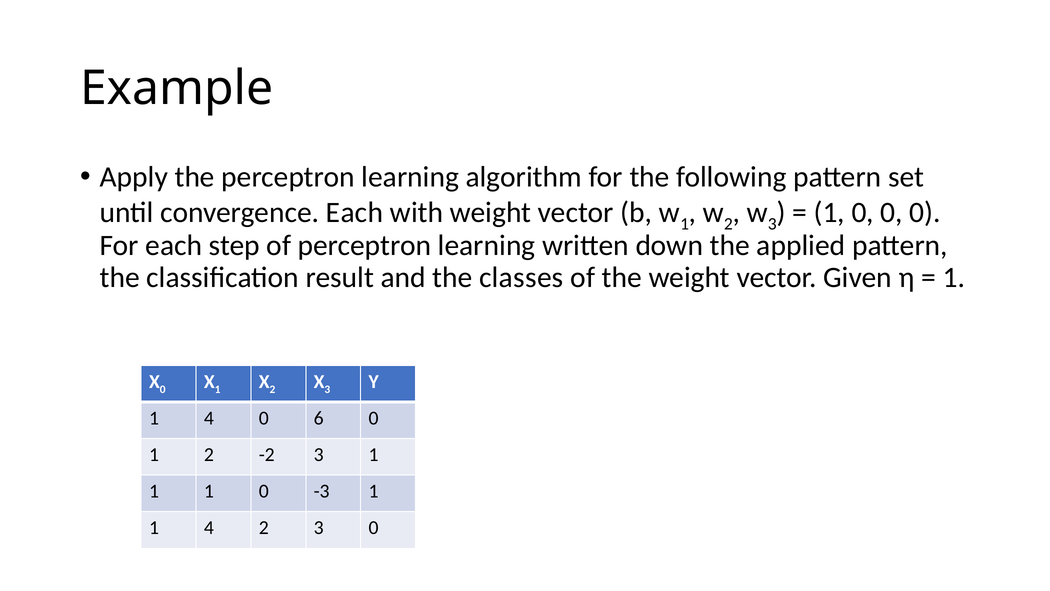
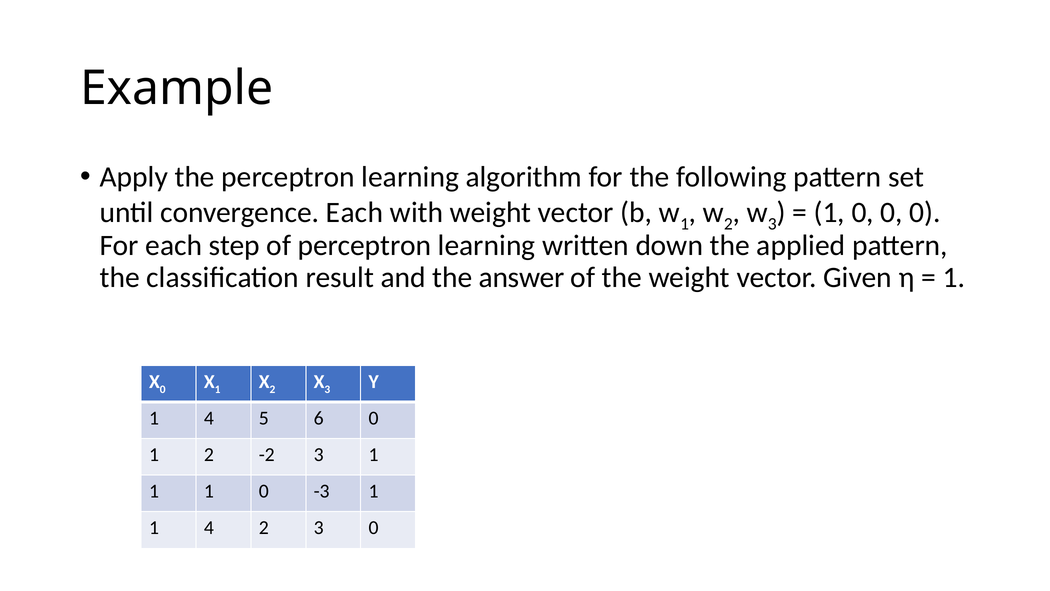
classes: classes -> answer (522, 277)
4 0: 0 -> 5 (264, 418)
